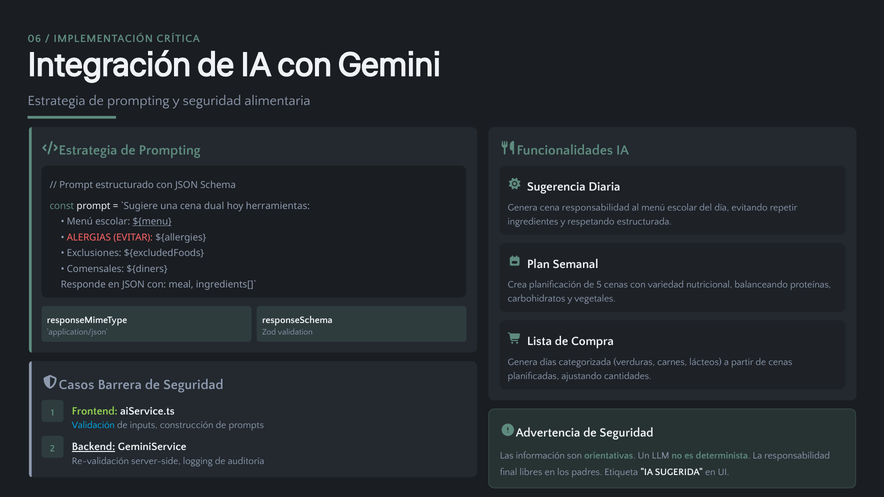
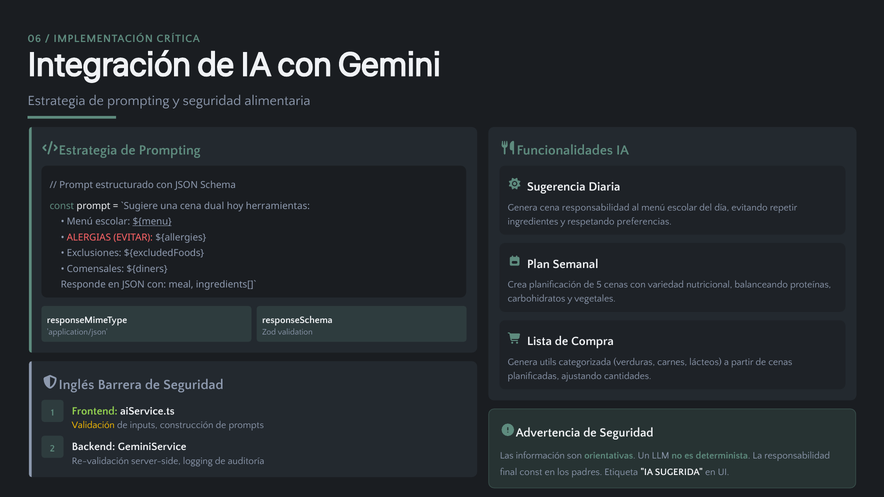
estructurada: estructurada -> preferencias (644, 221)
días: días -> utils (548, 362)
Casos: Casos -> Inglés (76, 385)
Validación colour: light blue -> yellow (93, 425)
Backend underline: present -> none (94, 447)
final libres: libres -> const (531, 472)
